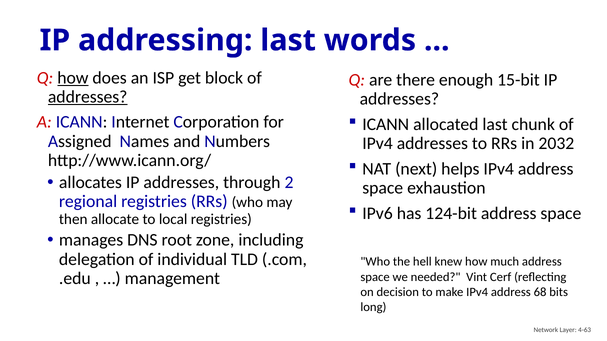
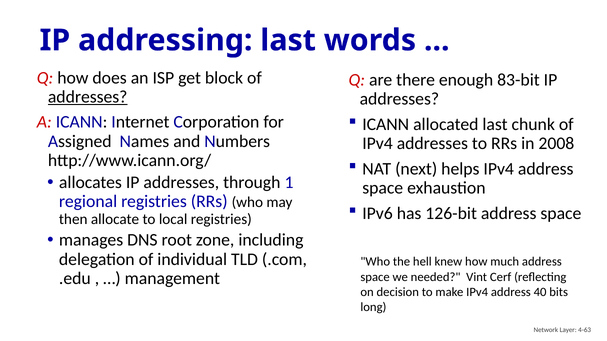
how underline: present -> none (73, 78)
15-bit: 15-bit -> 83-bit (518, 80)
2032: 2032 -> 2008 (556, 144)
2: 2 -> 1 (289, 183)
124-bit: 124-bit -> 126-bit (451, 214)
68: 68 -> 40 (540, 292)
